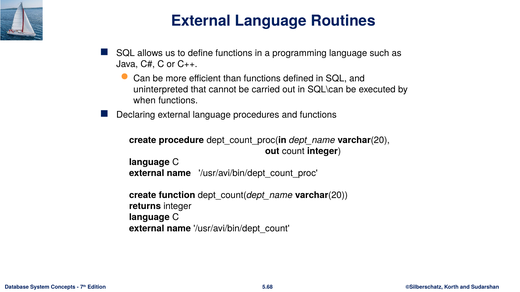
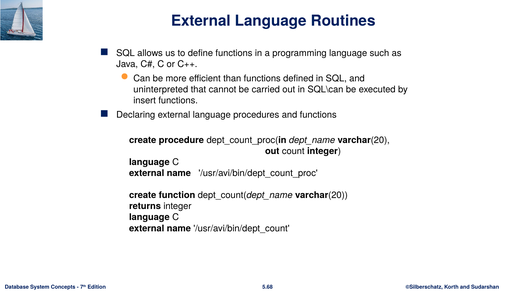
when: when -> insert (145, 101)
